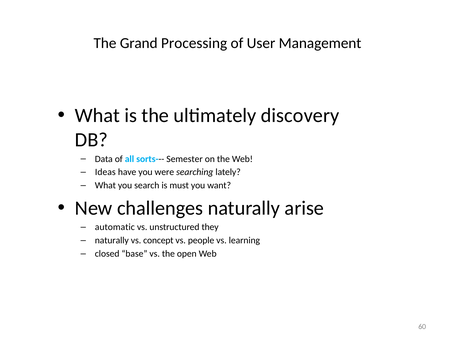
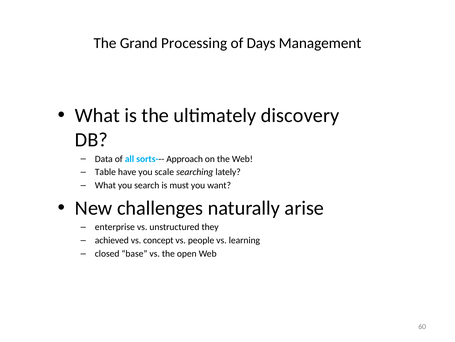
User: User -> Days (261, 43)
Semester: Semester -> Approach (185, 159)
Ideas: Ideas -> Table (105, 172)
were: were -> scale (164, 172)
automatic: automatic -> enterprise (115, 227)
naturally: naturally -> achieved (112, 240)
